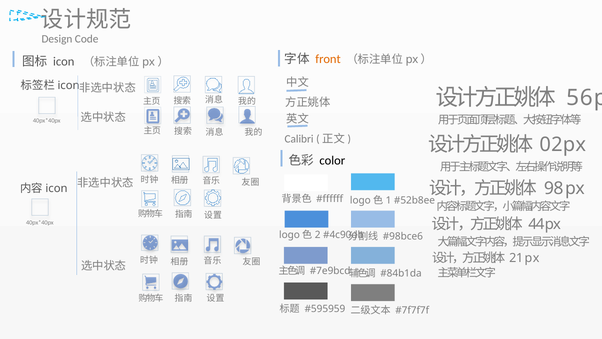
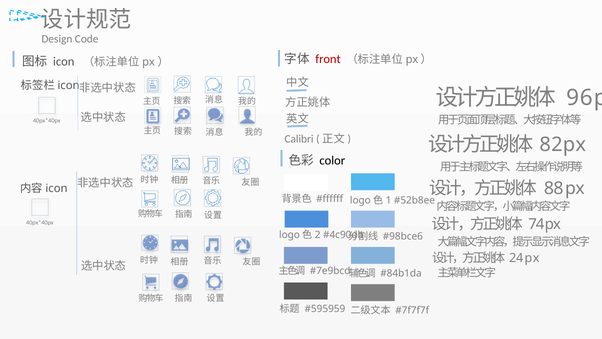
front colour: orange -> red (328, 59)
5: 5 -> 9 (573, 98)
0: 0 -> 8 (545, 144)
9: 9 -> 8 (549, 188)
4: 4 -> 7 (533, 224)
2 1: 1 -> 4 (520, 258)
